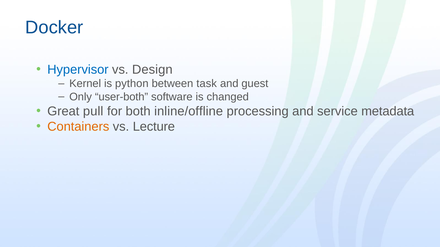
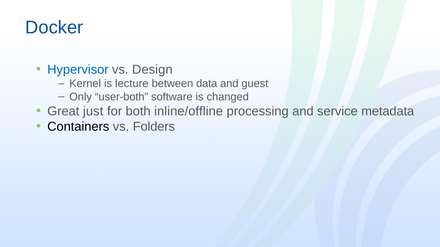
python: python -> lecture (132, 84)
task: task -> data (207, 84)
pull: pull -> just (93, 111)
Containers colour: orange -> black (78, 127)
Lecture: Lecture -> Folders (154, 127)
